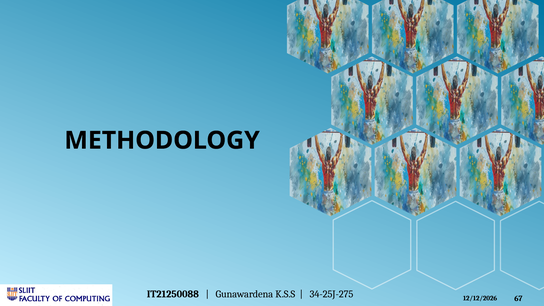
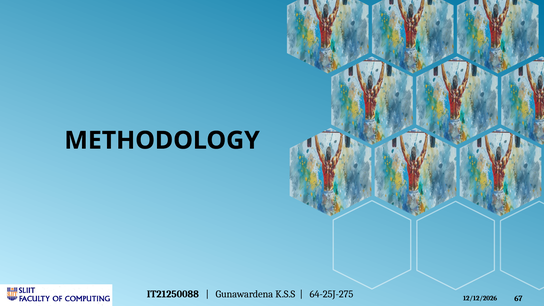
34-25J-275: 34-25J-275 -> 64-25J-275 (331, 294)
